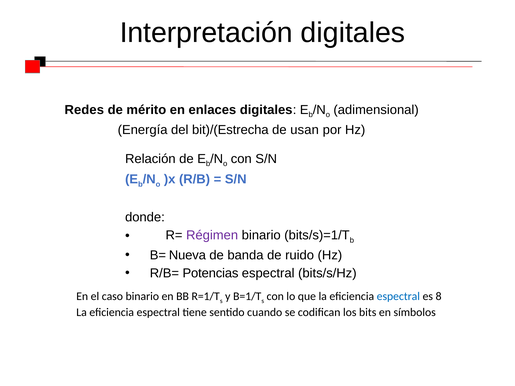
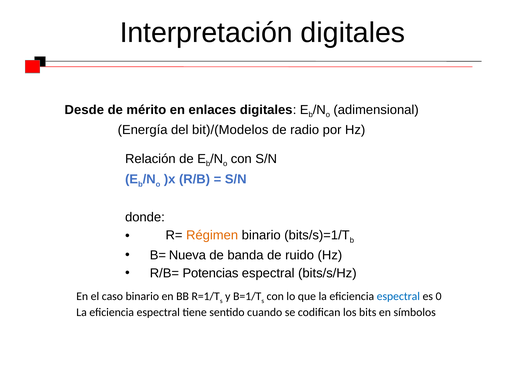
Redes: Redes -> Desde (84, 110)
bit)/(Estrecha: bit)/(Estrecha -> bit)/(Modelos (230, 130)
usan: usan -> radio (305, 130)
Régimen colour: purple -> orange (212, 235)
8: 8 -> 0 (439, 297)
